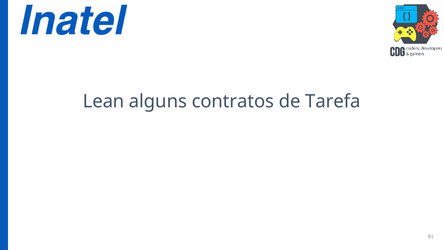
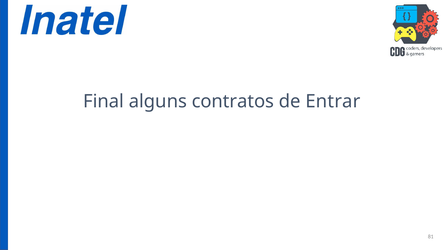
Lean: Lean -> Final (104, 101)
Tarefa: Tarefa -> Entrar (333, 101)
